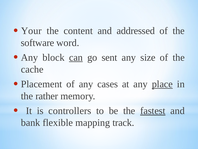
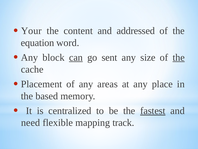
software: software -> equation (37, 43)
the underline: none -> present (179, 57)
cases: cases -> areas (108, 84)
place underline: present -> none (162, 84)
rather: rather -> based (47, 96)
controllers: controllers -> centralized (70, 110)
bank: bank -> need (31, 122)
